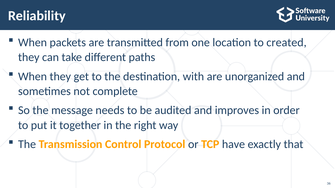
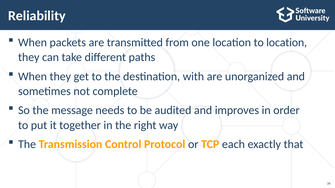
to created: created -> location (287, 42)
have: have -> each (233, 145)
